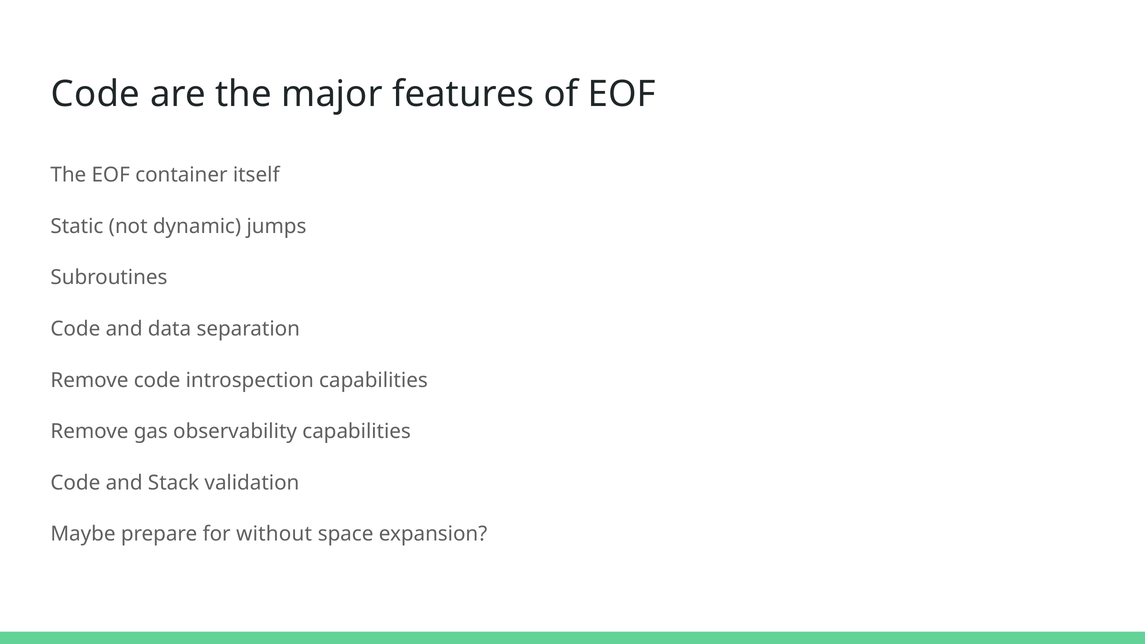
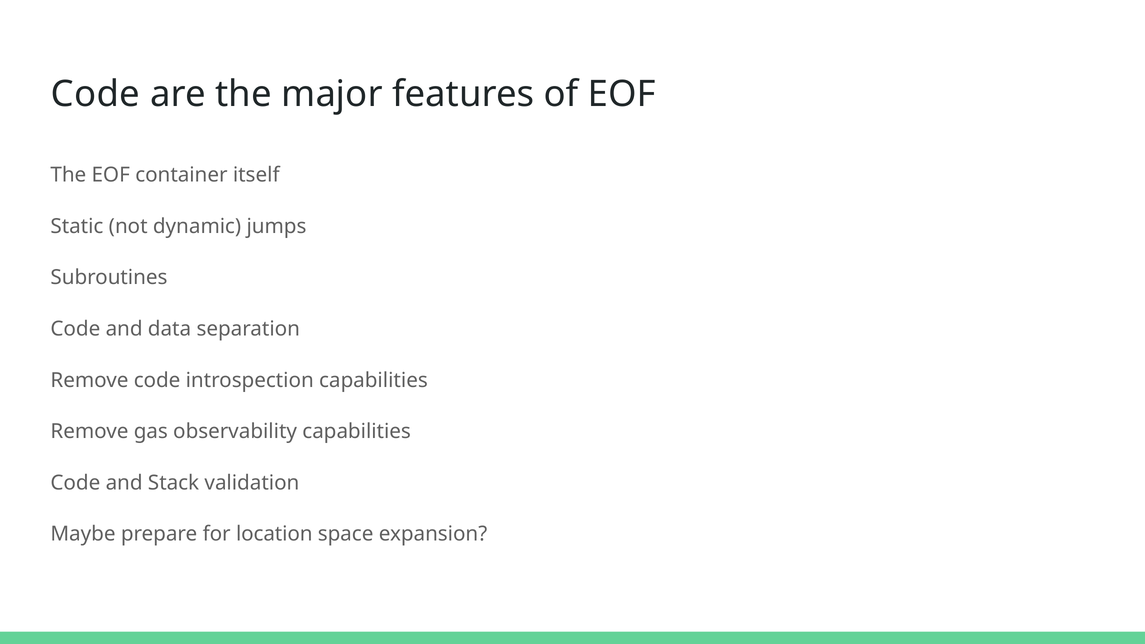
without: without -> location (274, 534)
